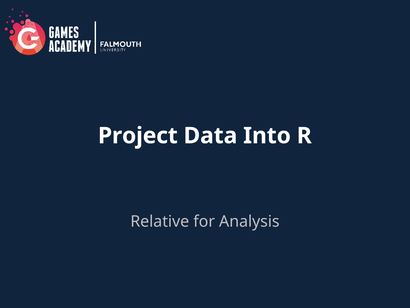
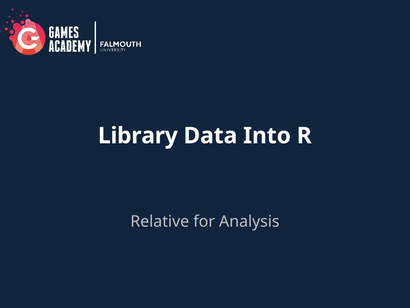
Project: Project -> Library (138, 136)
